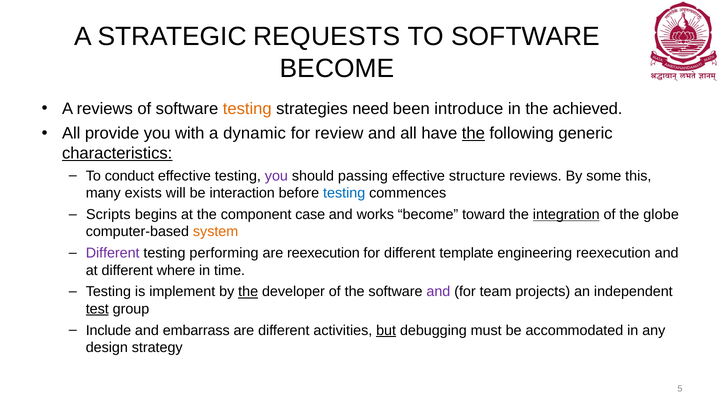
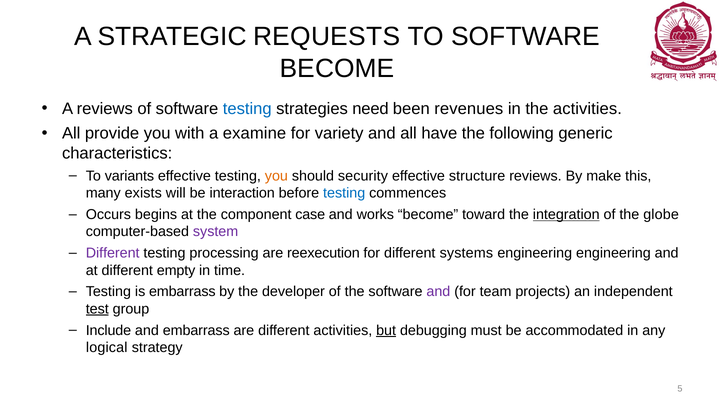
testing colour: orange -> blue (247, 109)
introduce: introduce -> revenues (469, 109)
the achieved: achieved -> activities (587, 109)
dynamic: dynamic -> examine (255, 134)
review: review -> variety (339, 134)
the underline: present -> none (473, 134)
characteristics underline: present -> none (117, 154)
conduct: conduct -> variants (129, 176)
you colour: purple -> orange (276, 176)
passing: passing -> security (363, 176)
some: some -> make (604, 176)
Scripts: Scripts -> Occurs (108, 215)
system colour: orange -> purple (216, 232)
performing: performing -> processing (224, 253)
template: template -> systems (466, 253)
engineering reexecution: reexecution -> engineering (613, 253)
where: where -> empty (176, 271)
is implement: implement -> embarrass (182, 292)
the underline: present -> none (248, 292)
design: design -> logical (107, 348)
